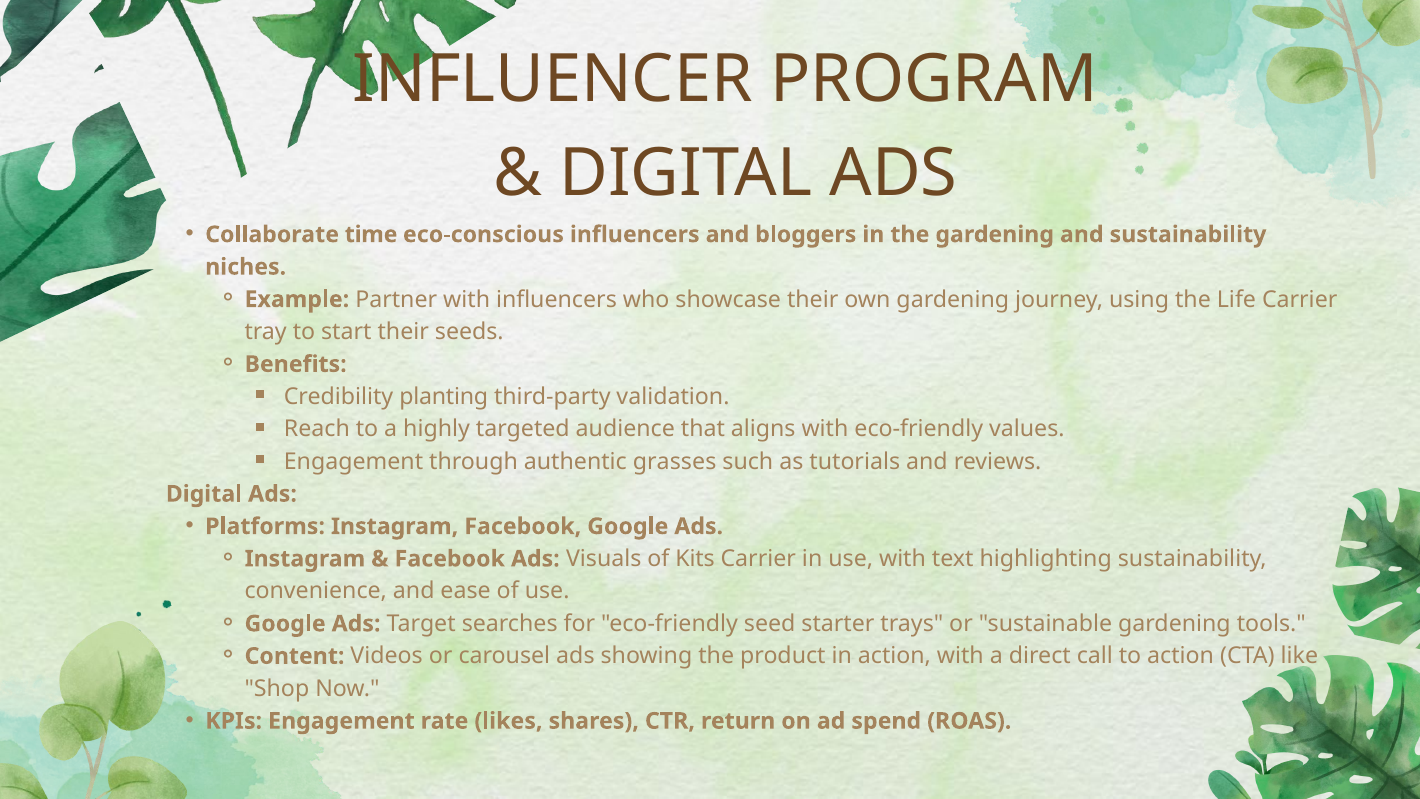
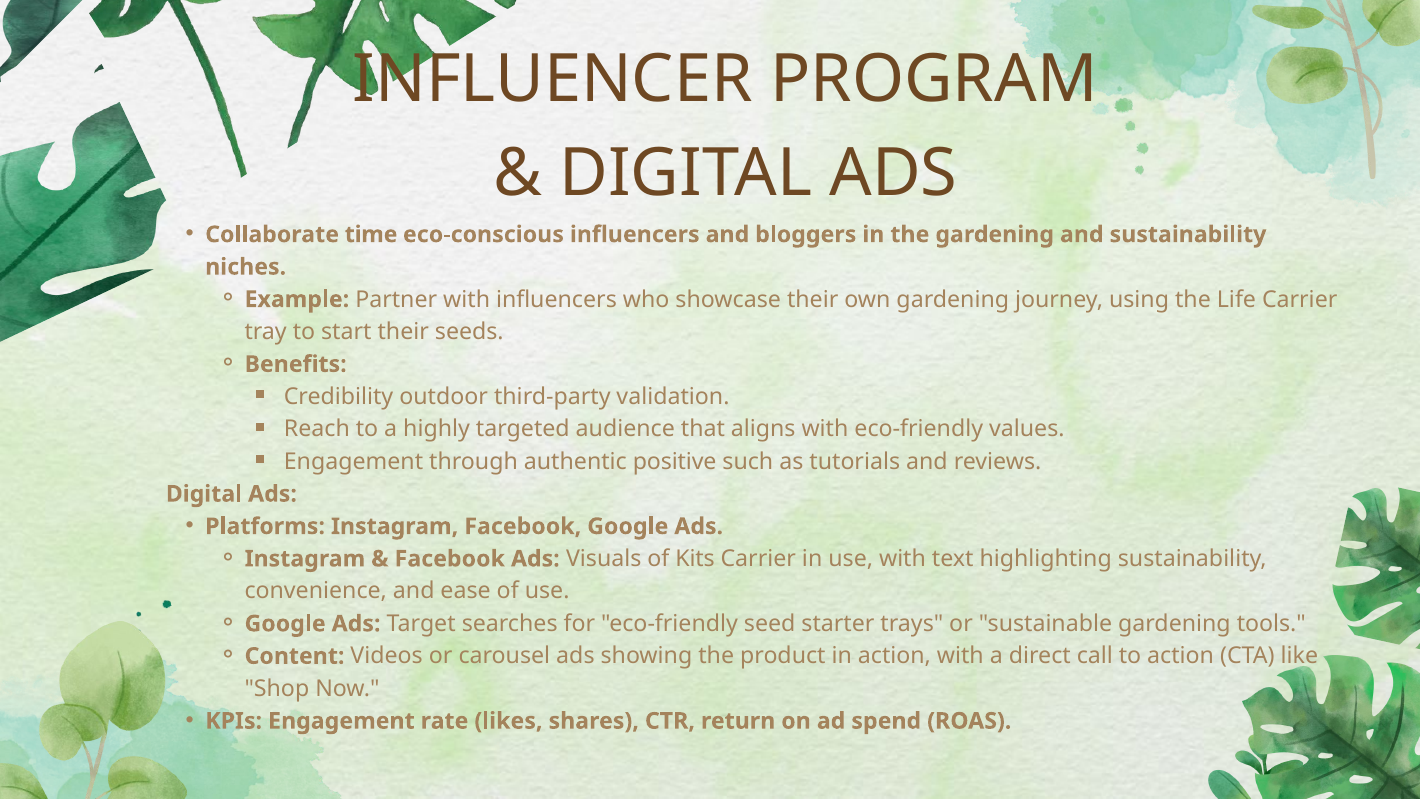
planting: planting -> outdoor (444, 397)
grasses: grasses -> positive (675, 461)
